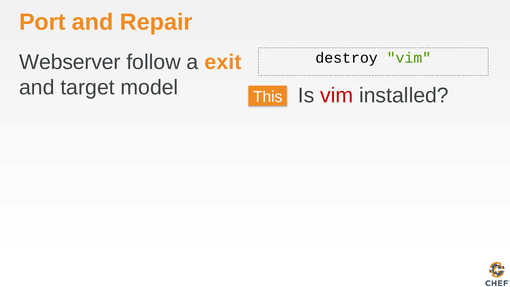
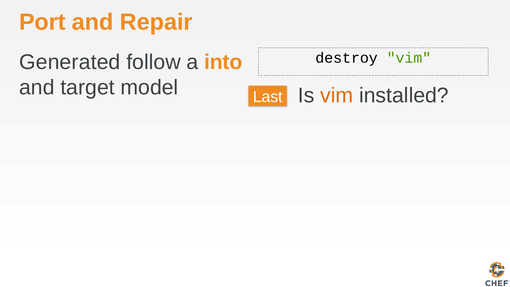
Webserver: Webserver -> Generated (70, 62)
exit: exit -> into (223, 62)
vim colour: red -> orange (337, 96)
This: This -> Last (268, 97)
